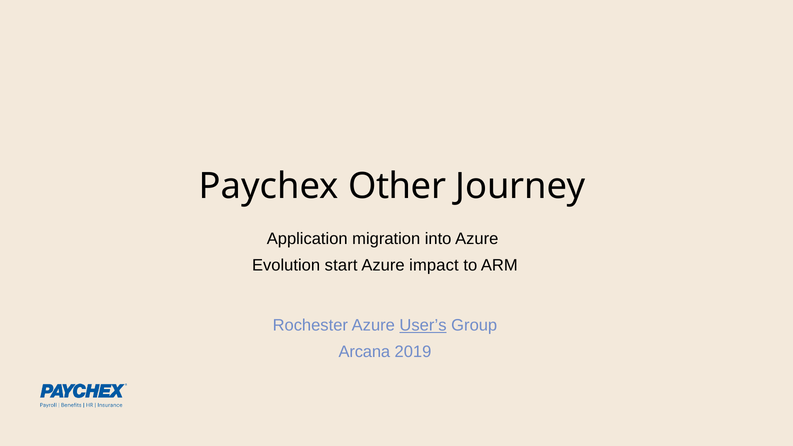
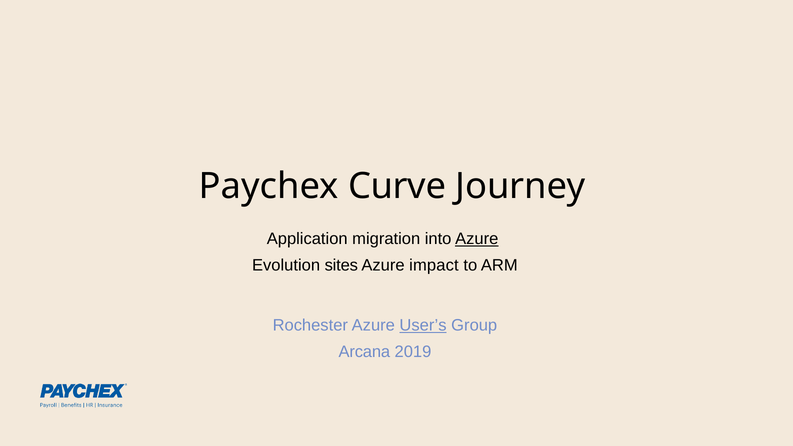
Other: Other -> Curve (397, 186)
Azure underline: none -> present (477, 239)
start: start -> sites (341, 265)
